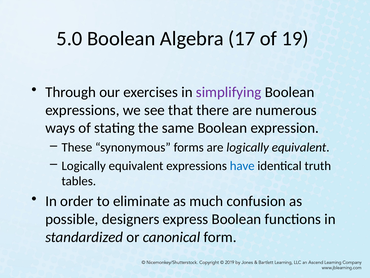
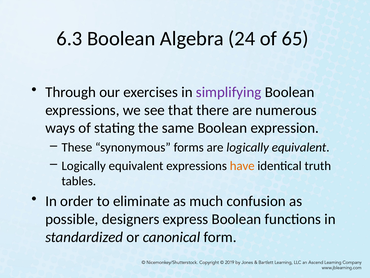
5.0: 5.0 -> 6.3 (69, 38)
17: 17 -> 24 (242, 38)
19: 19 -> 65 (295, 38)
have colour: blue -> orange (242, 165)
